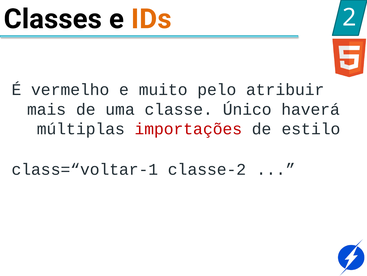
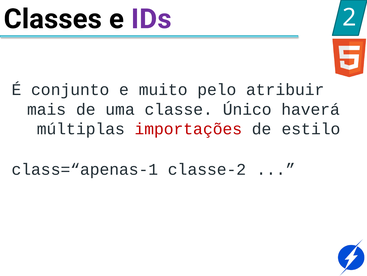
IDs colour: orange -> purple (151, 19)
vermelho: vermelho -> conjunto (70, 90)
class=“voltar-1: class=“voltar-1 -> class=“apenas-1 (85, 169)
